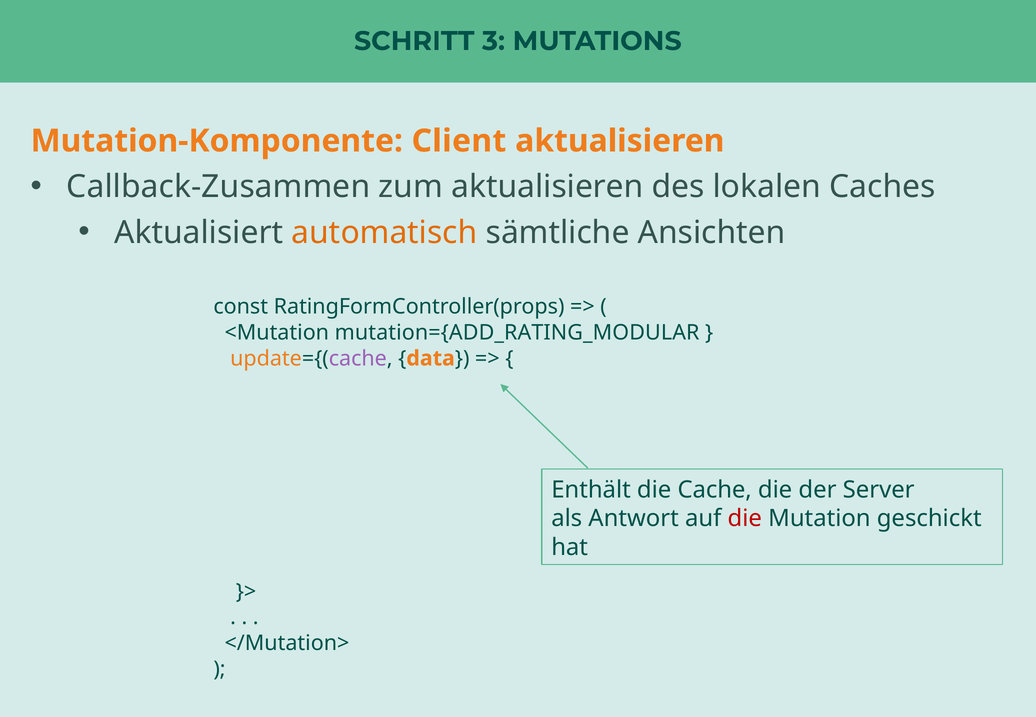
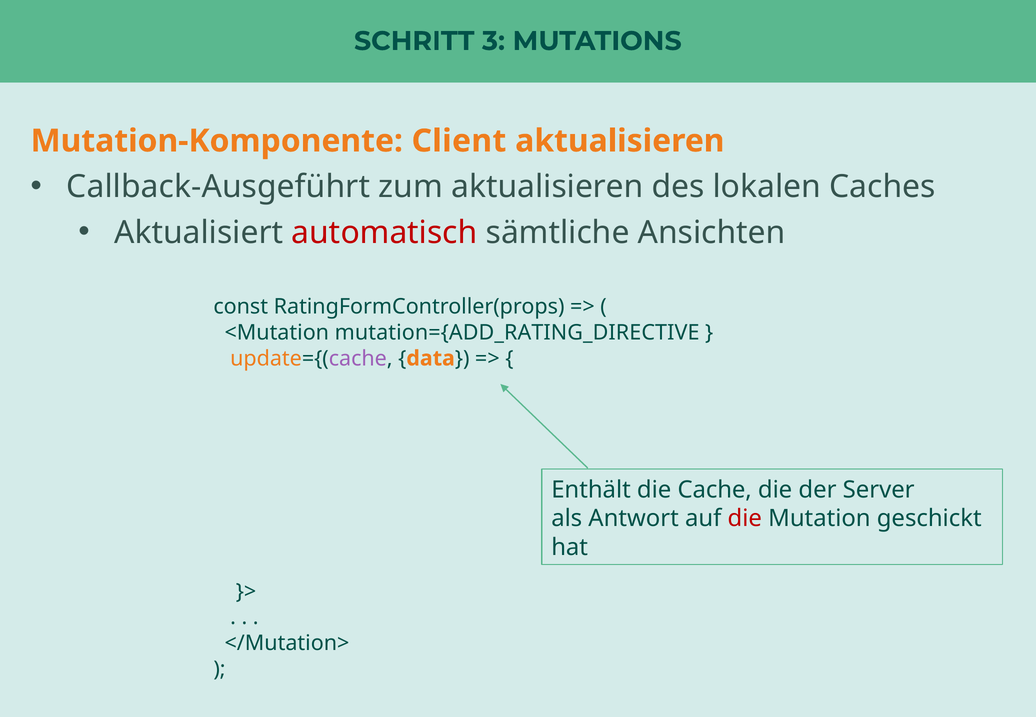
Callback-Zusammen: Callback-Zusammen -> Callback-Ausgeführt (218, 187)
automatisch colour: orange -> red (384, 233)
mutation={ADD_RATING_MODULAR: mutation={ADD_RATING_MODULAR -> mutation={ADD_RATING_DIRECTIVE (517, 333)
